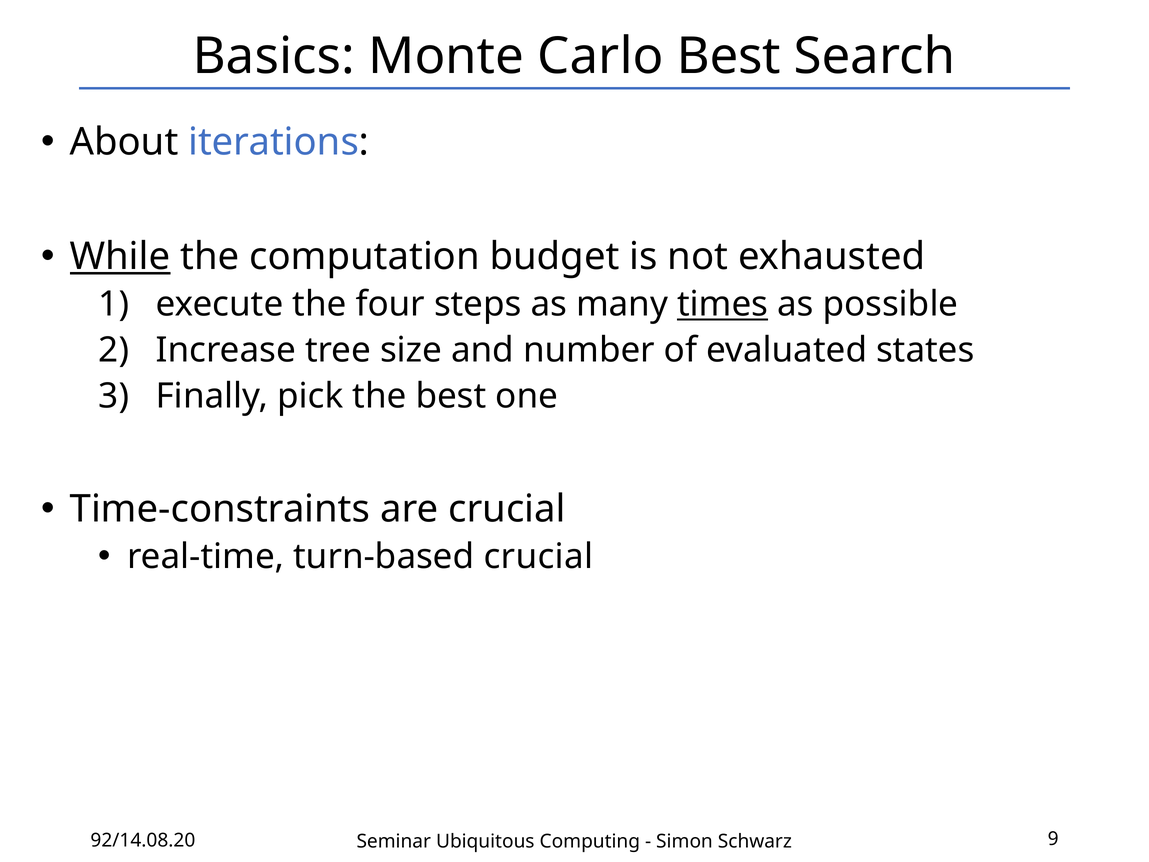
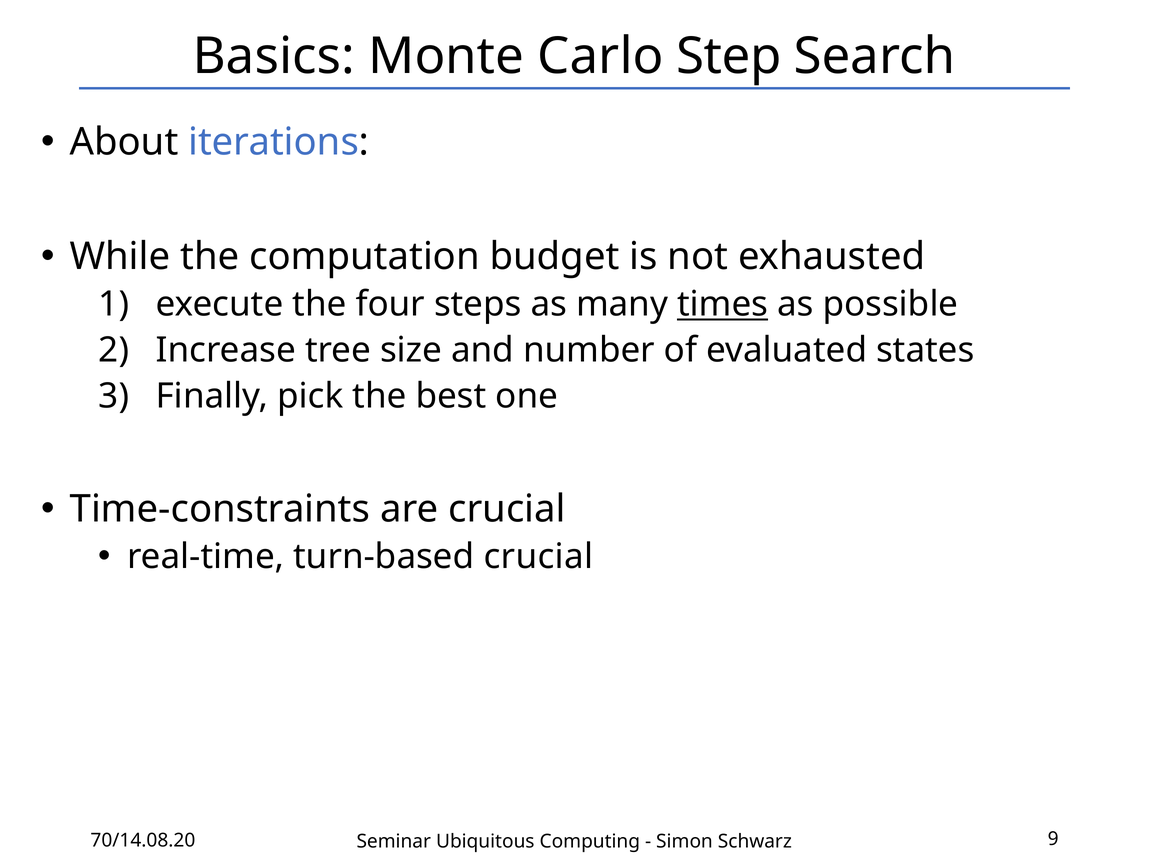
Carlo Best: Best -> Step (729, 56)
While underline: present -> none (120, 257)
92/14.08.20: 92/14.08.20 -> 70/14.08.20 (143, 840)
